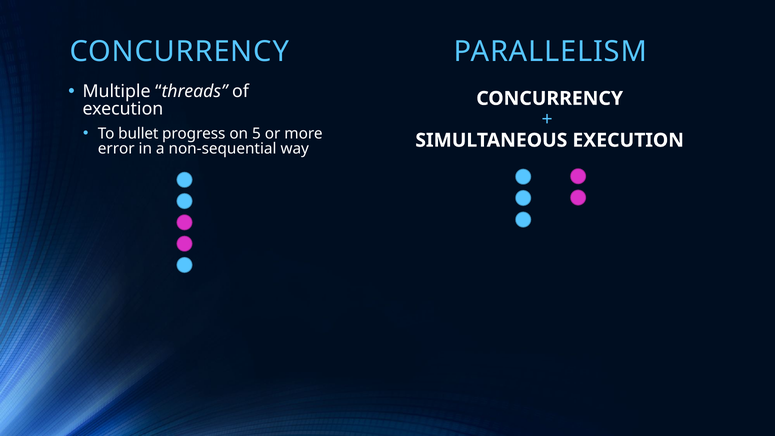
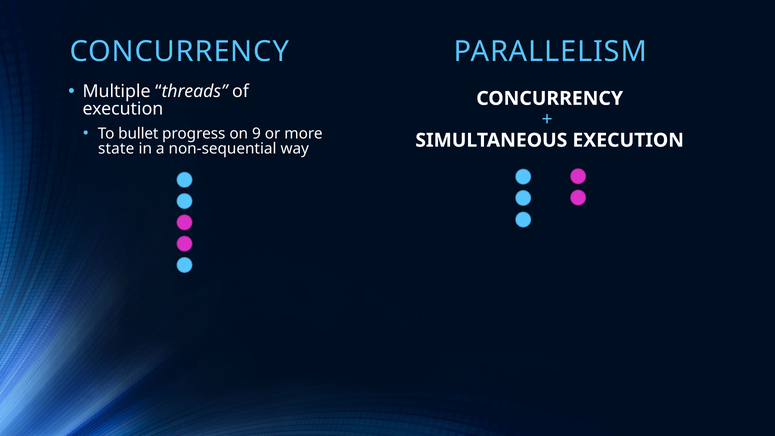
5: 5 -> 9 (256, 134)
error: error -> state (116, 149)
